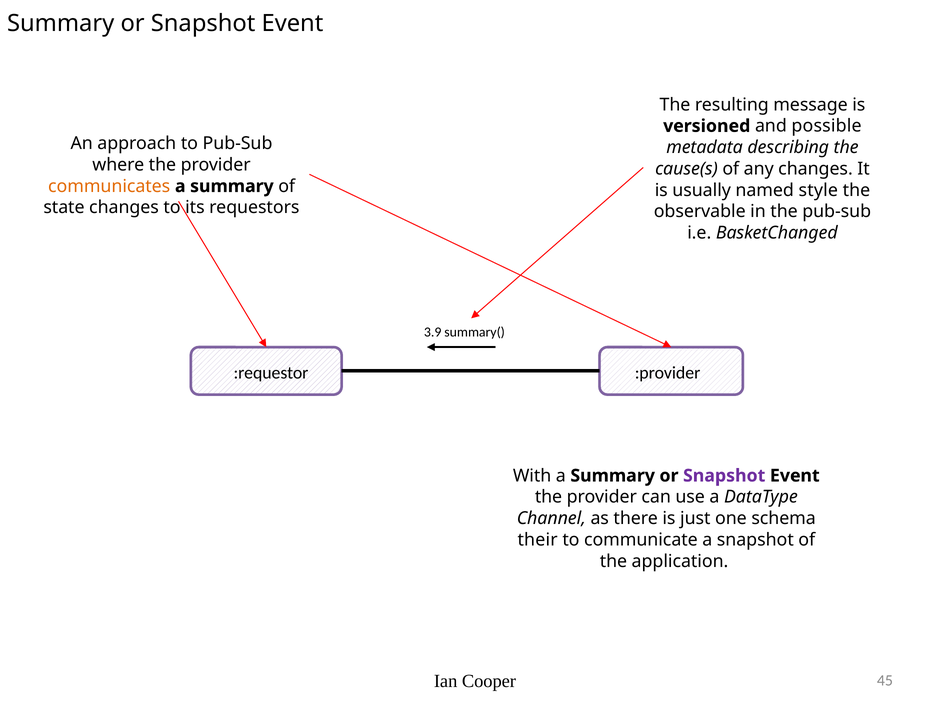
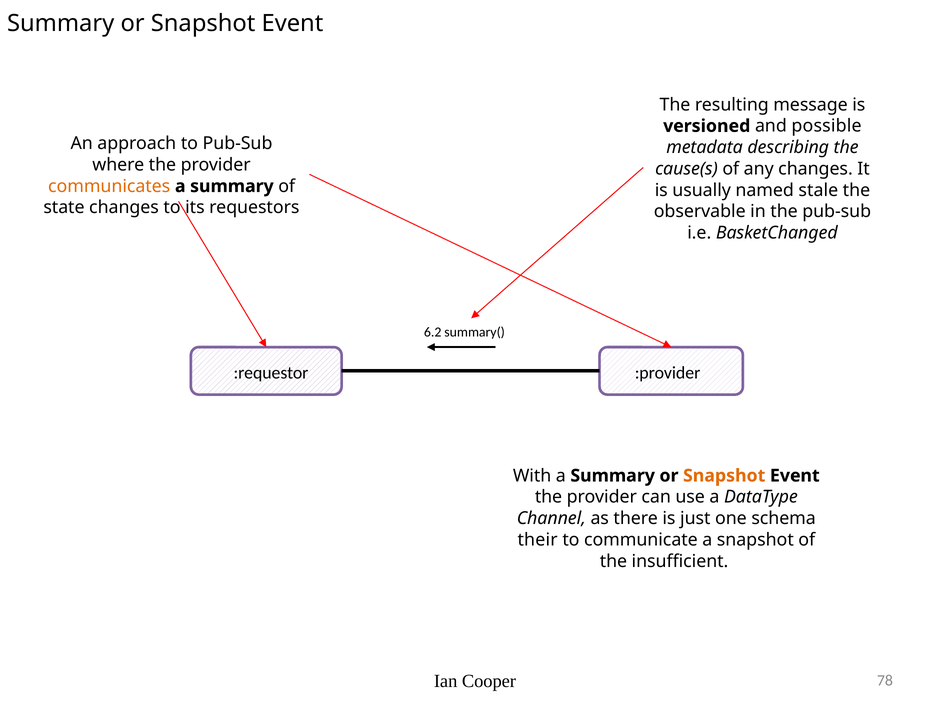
style: style -> stale (818, 190)
3.9: 3.9 -> 6.2 (433, 332)
Snapshot colour: purple -> orange (724, 475)
application: application -> insufficient (680, 561)
45: 45 -> 78 (885, 680)
